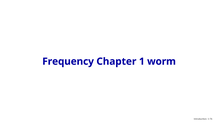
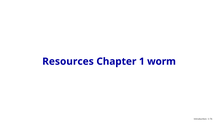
Frequency: Frequency -> Resources (68, 61)
